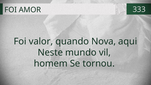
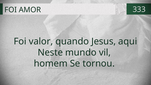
Nova: Nova -> Jesus (104, 41)
